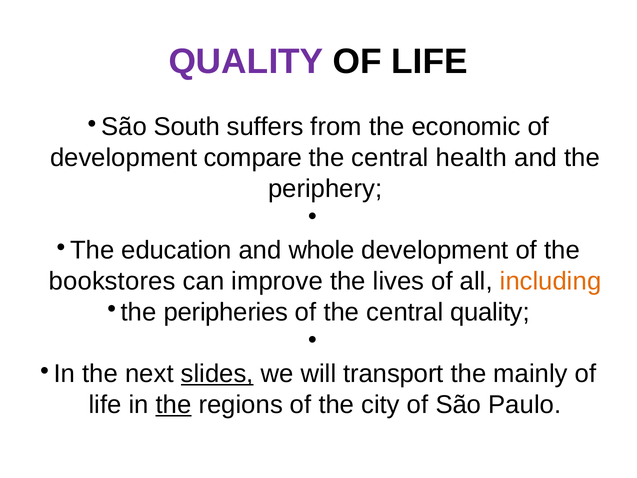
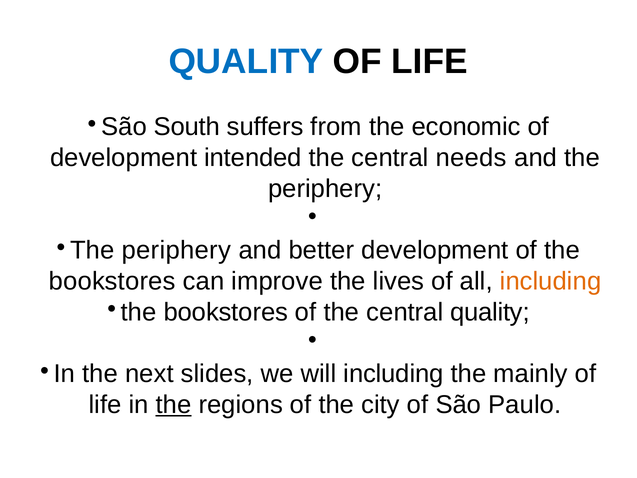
QUALITY colour: purple -> blue (246, 61)
compare: compare -> intended (253, 158)
health: health -> needs (471, 158)
education: education -> periphery (176, 250)
whole: whole -> better (321, 250)
peripheries: peripheries -> bookstores (226, 312)
slides underline: present -> none (217, 374)
will transport: transport -> including (394, 374)
